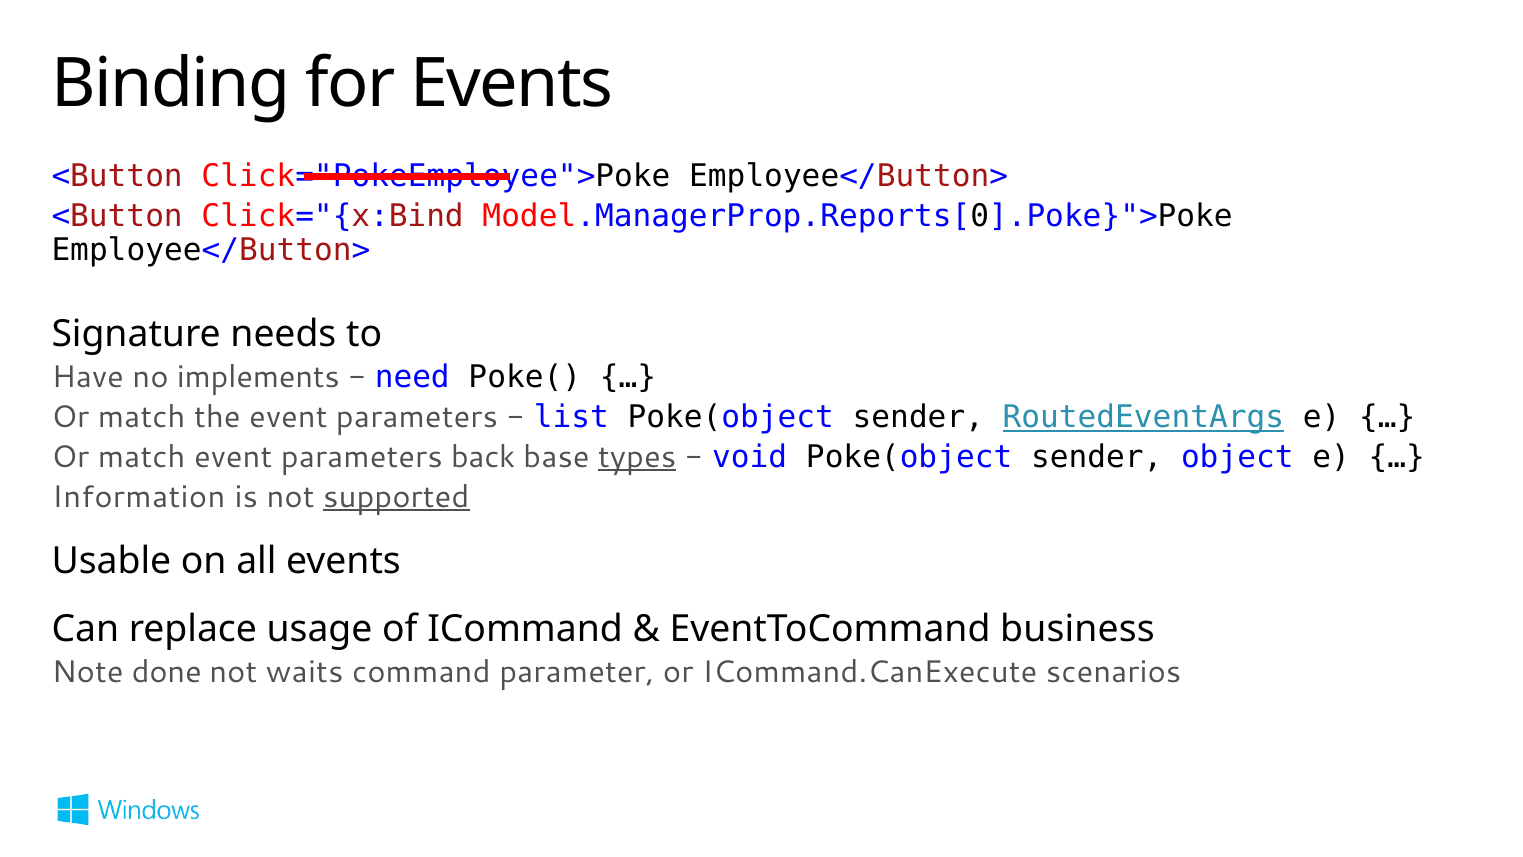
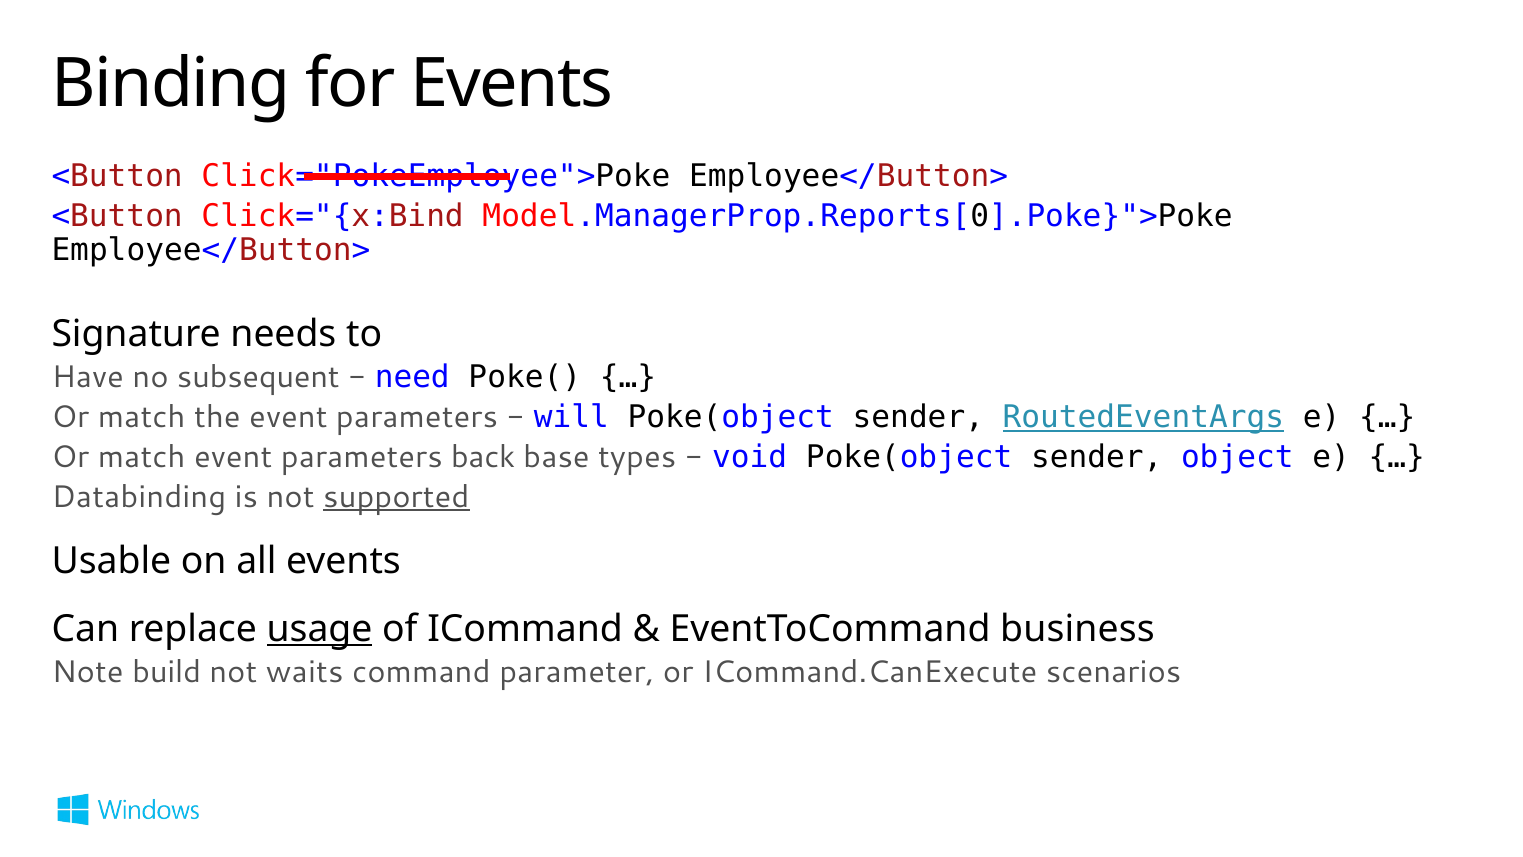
implements: implements -> subsequent (258, 377)
list: list -> will (571, 417)
types underline: present -> none (637, 457)
Information: Information -> Databinding (139, 497)
usage underline: none -> present (320, 629)
done: done -> build (167, 672)
